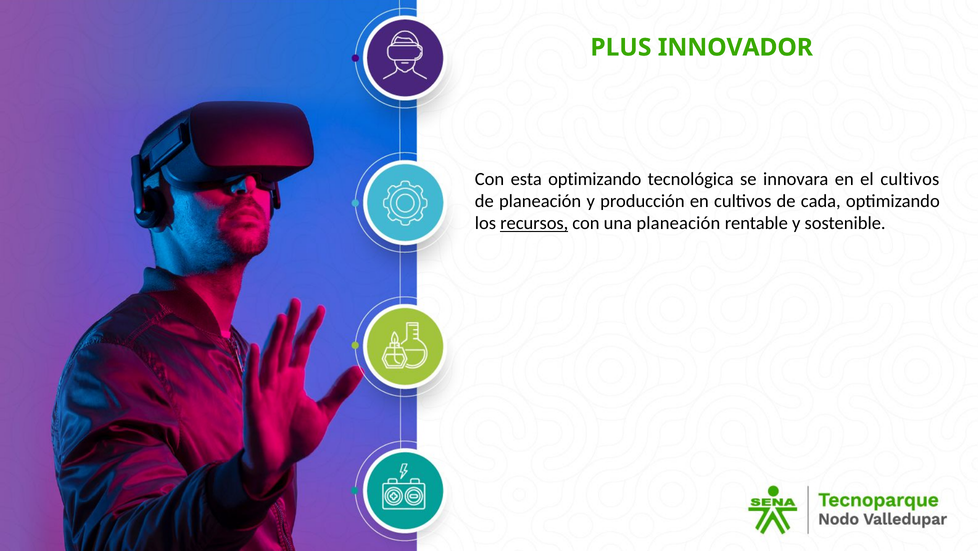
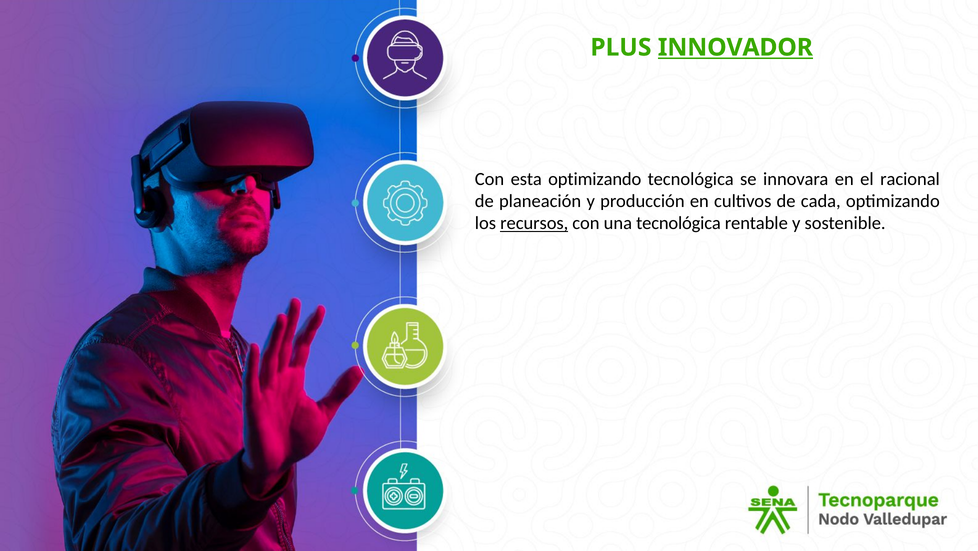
INNOVADOR underline: none -> present (735, 47)
el cultivos: cultivos -> racional (910, 179)
una planeación: planeación -> tecnológica (679, 223)
